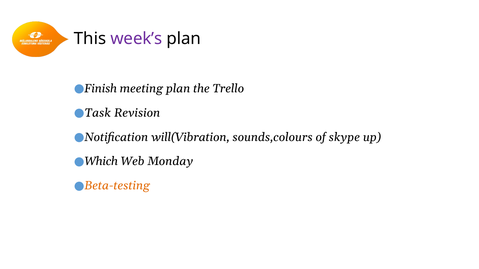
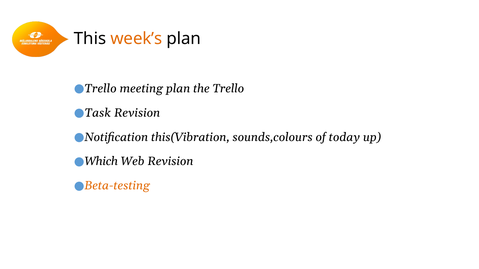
week’s colour: purple -> orange (136, 39)
Finish: Finish -> Trello (101, 89)
will(Vibration: will(Vibration -> this(Vibration (190, 137)
skype: skype -> today (344, 137)
Web Monday: Monday -> Revision (170, 162)
